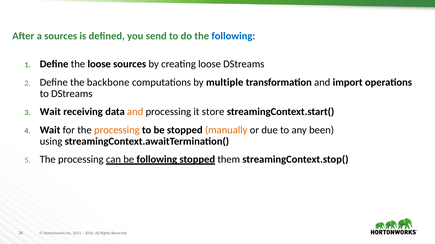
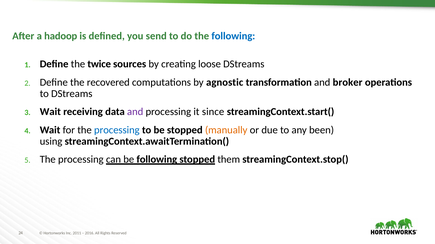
a sources: sources -> hadoop (61, 36)
the loose: loose -> twice (99, 64)
backbone: backbone -> recovered (108, 82)
multiple: multiple -> agnostic (225, 82)
import: import -> broker (348, 82)
and colour: orange -> purple (135, 112)
store: store -> since (213, 112)
processing colour: orange -> blue (117, 130)
